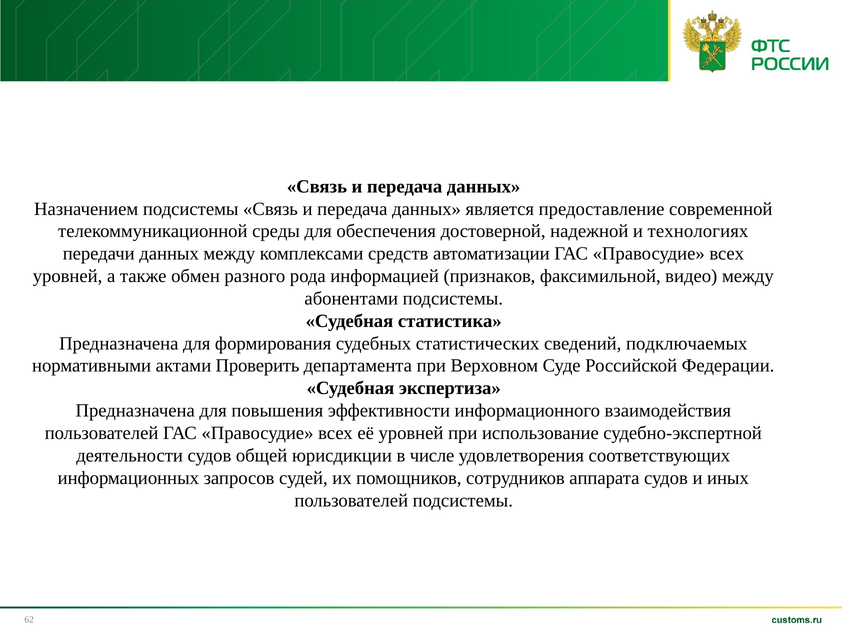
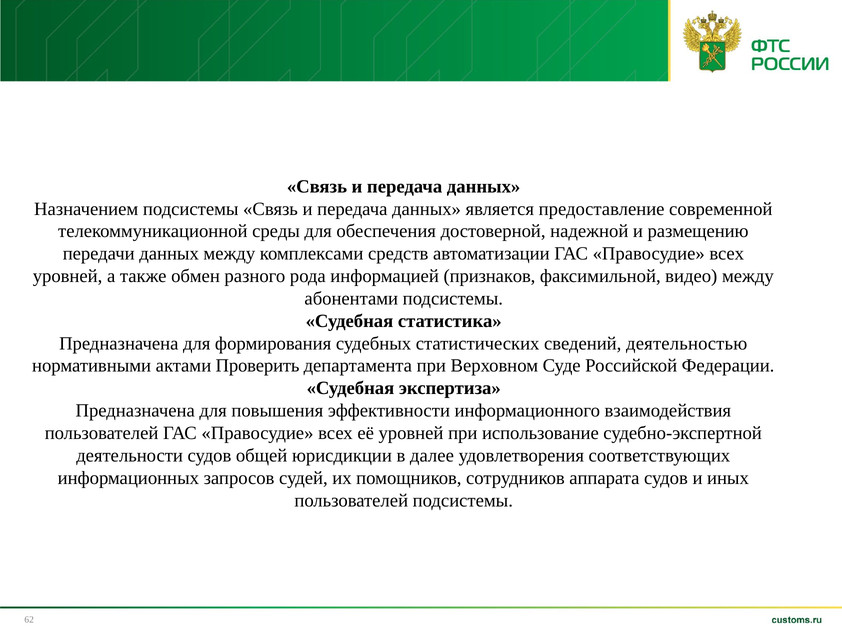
технологиях: технологиях -> размещению (698, 231)
подключаемых: подключаемых -> деятельностью (687, 344)
числе: числе -> далее (432, 456)
